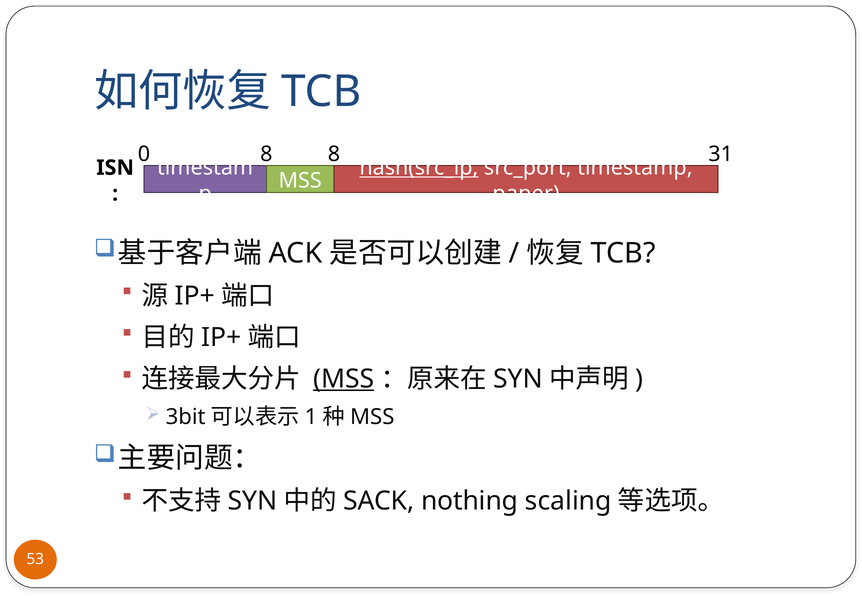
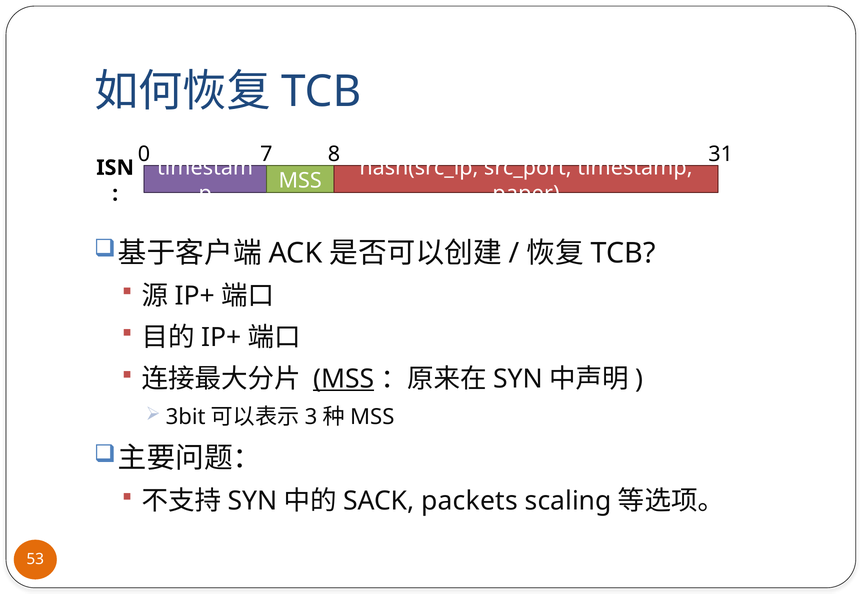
0 8: 8 -> 7 (266, 154)
hash(src_ip underline: present -> none (419, 168)
1: 1 -> 3 (311, 418)
nothing: nothing -> packets (470, 502)
